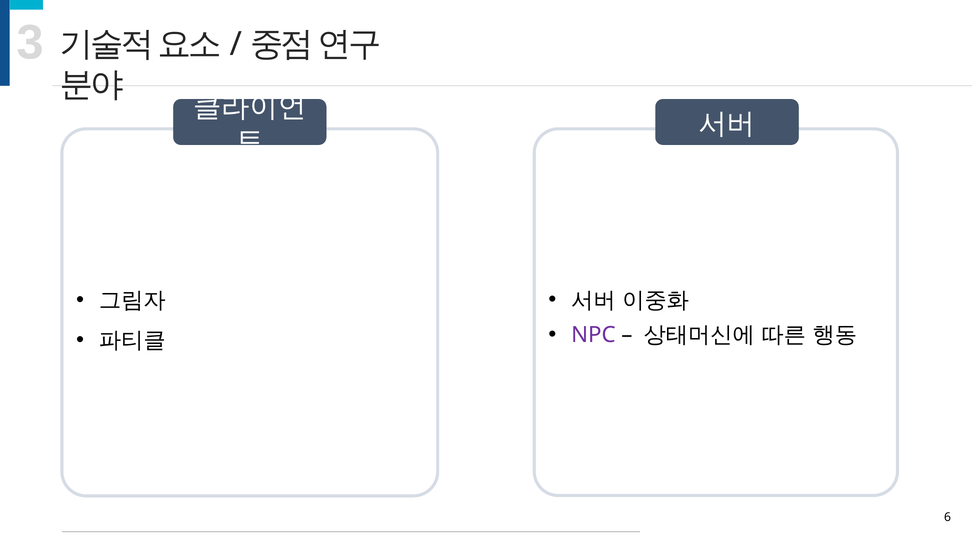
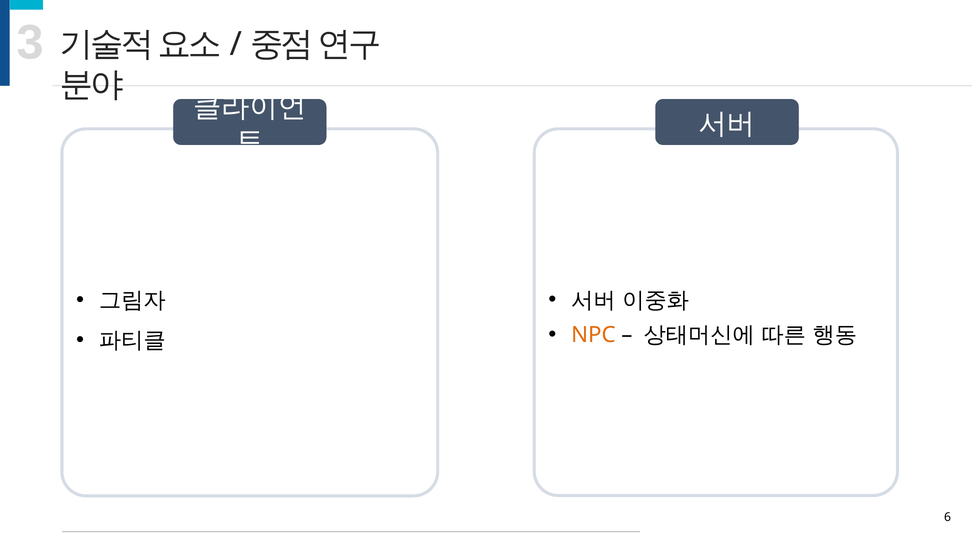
NPC colour: purple -> orange (593, 335)
